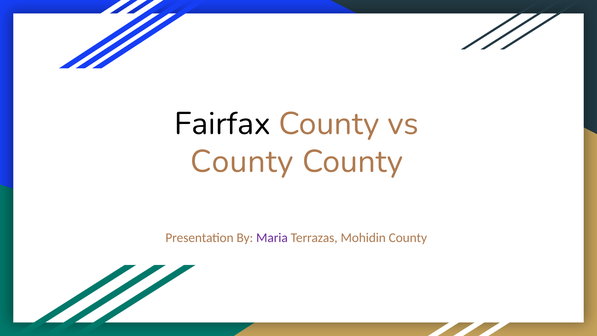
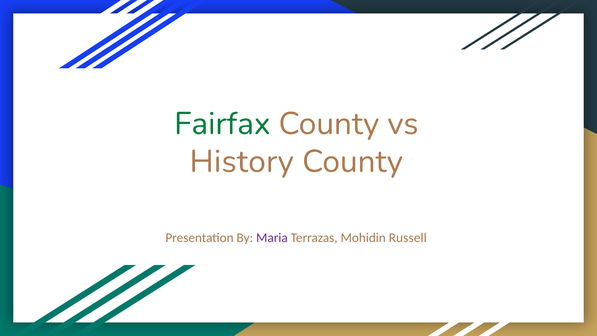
Fairfax colour: black -> green (222, 124)
County: County -> History (242, 161)
Mohidin County: County -> Russell (408, 238)
